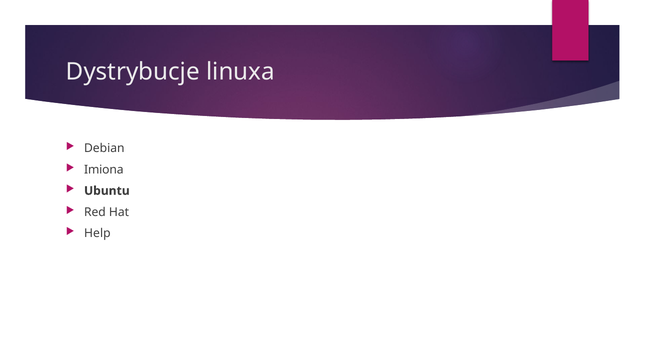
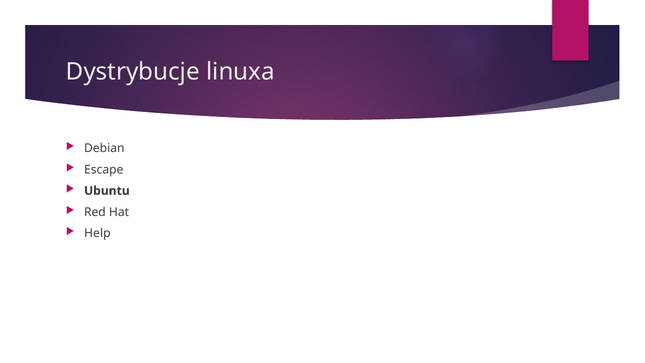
Imiona: Imiona -> Escape (104, 169)
